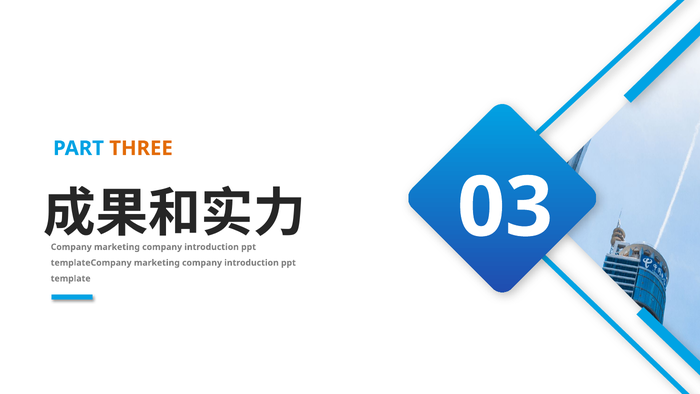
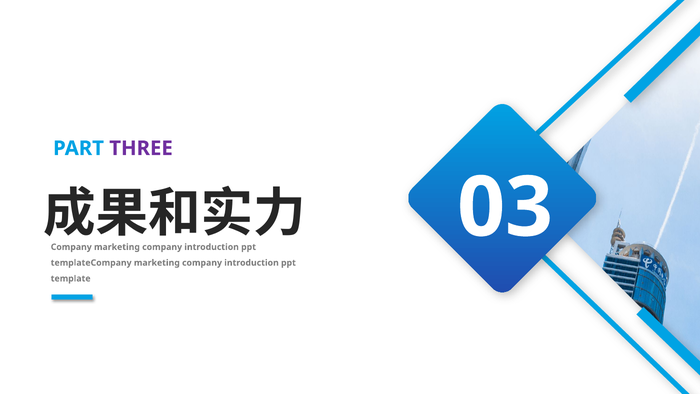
THREE colour: orange -> purple (141, 148)
